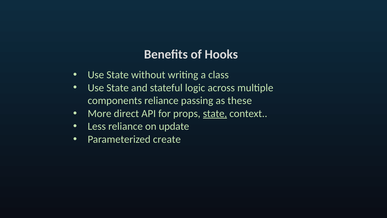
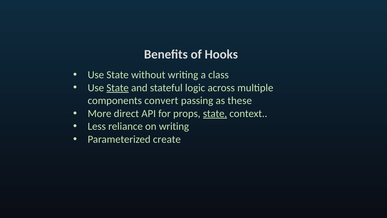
State underline: none -> present (118, 88)
components reliance: reliance -> convert (161, 100)
on update: update -> writing (174, 126)
